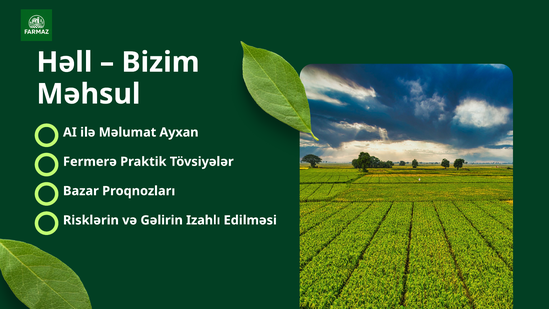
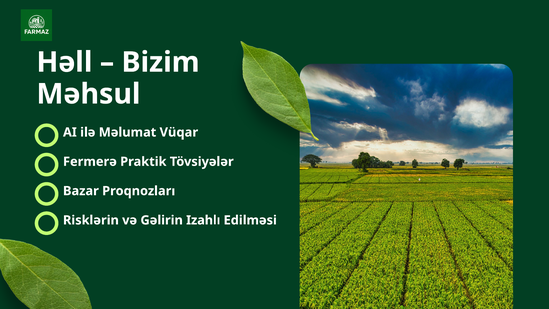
Ayxan: Ayxan -> Vüqar (179, 132)
